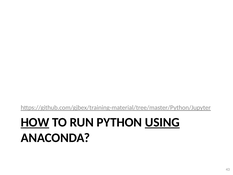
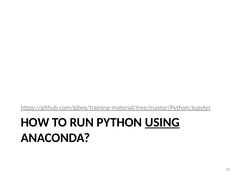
HOW underline: present -> none (35, 122)
